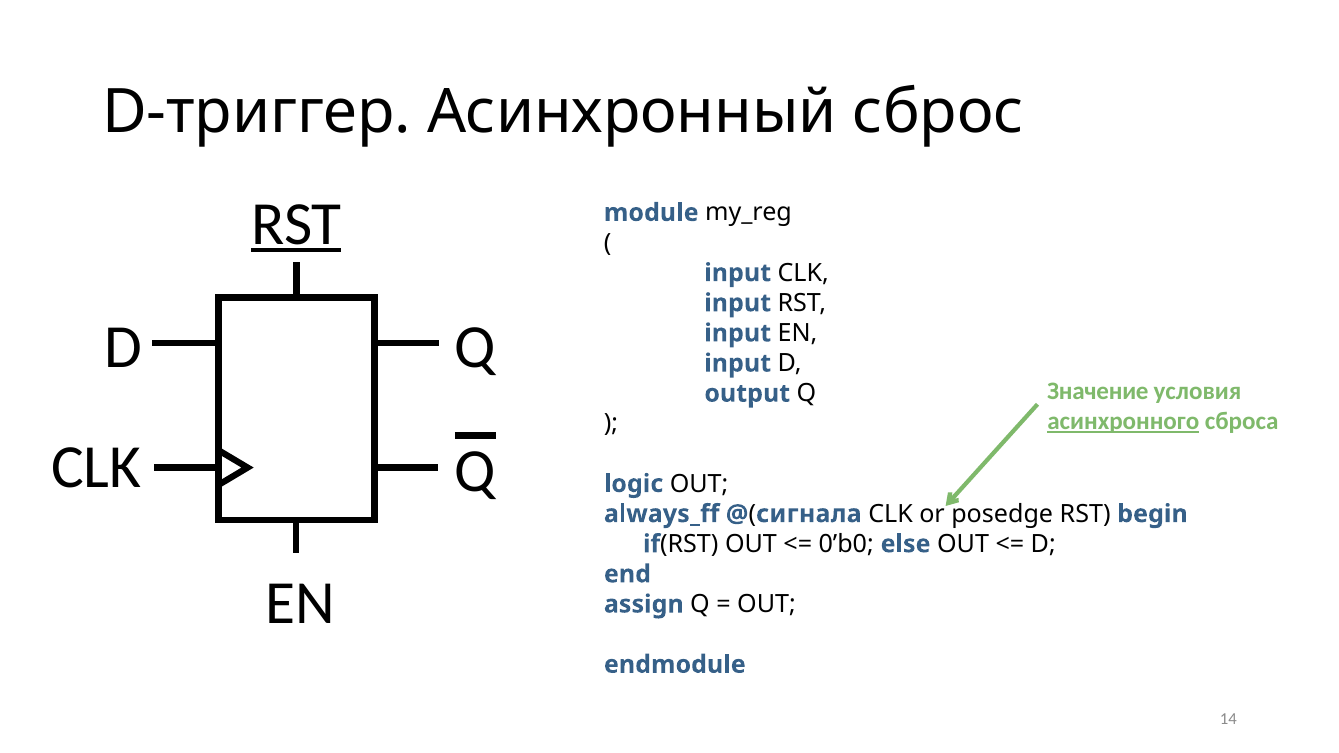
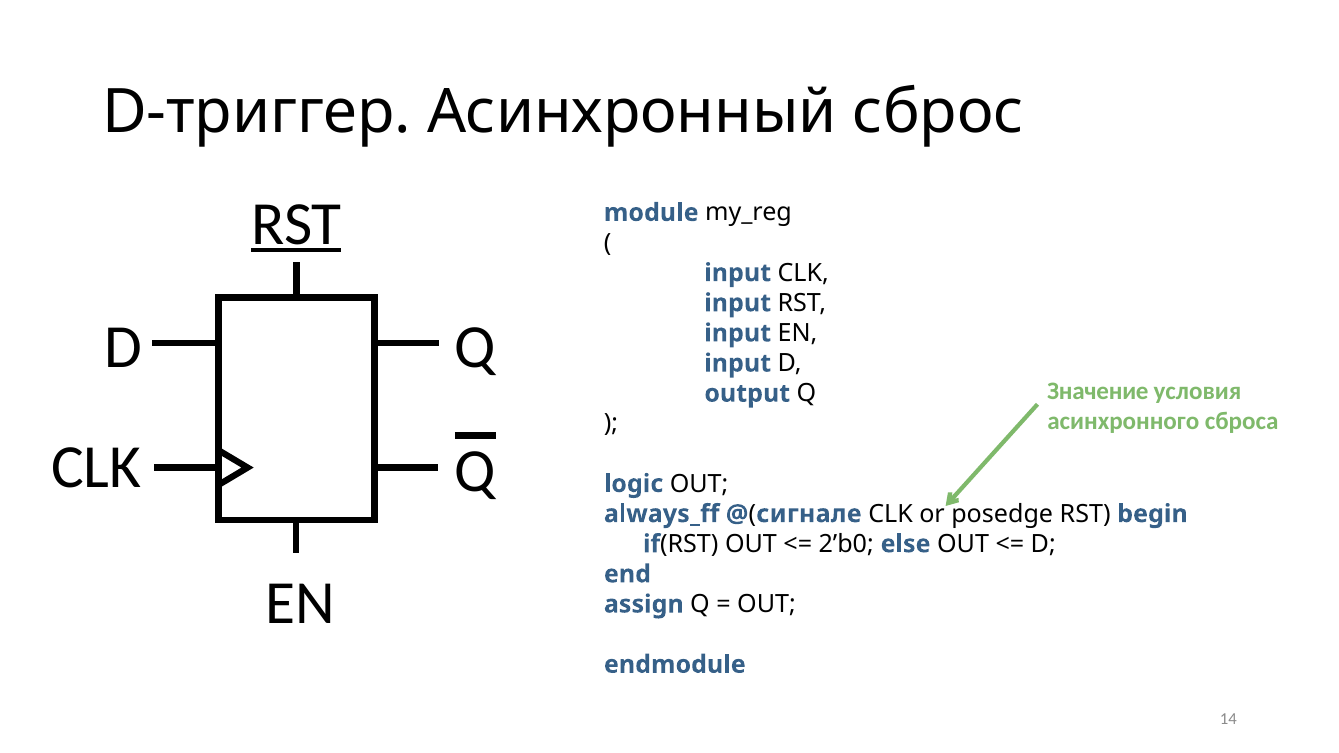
асинхронного underline: present -> none (1123, 421)
сигнала: сигнала -> сигнале (809, 514)
0’b0: 0’b0 -> 2’b0 (846, 544)
